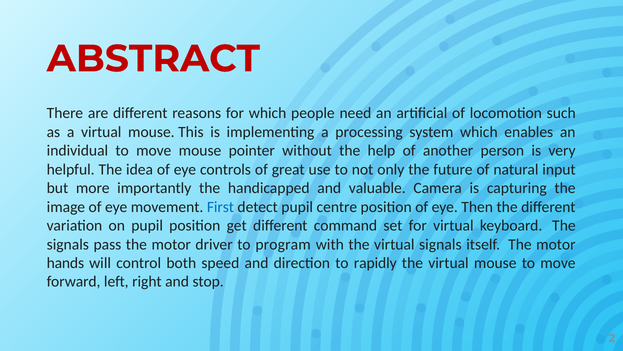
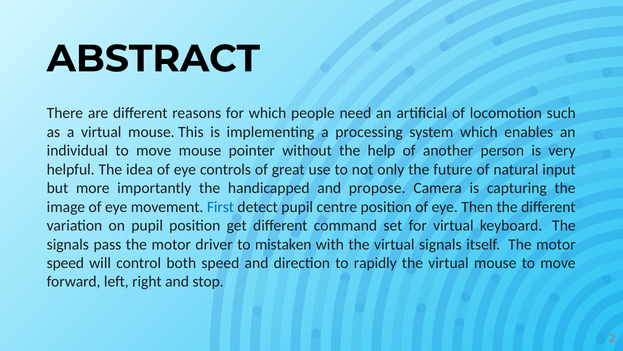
ABSTRACT colour: red -> black (153, 59)
valuable: valuable -> propose (377, 188)
program: program -> mistaken (283, 244)
hands: hands -> speed (65, 263)
